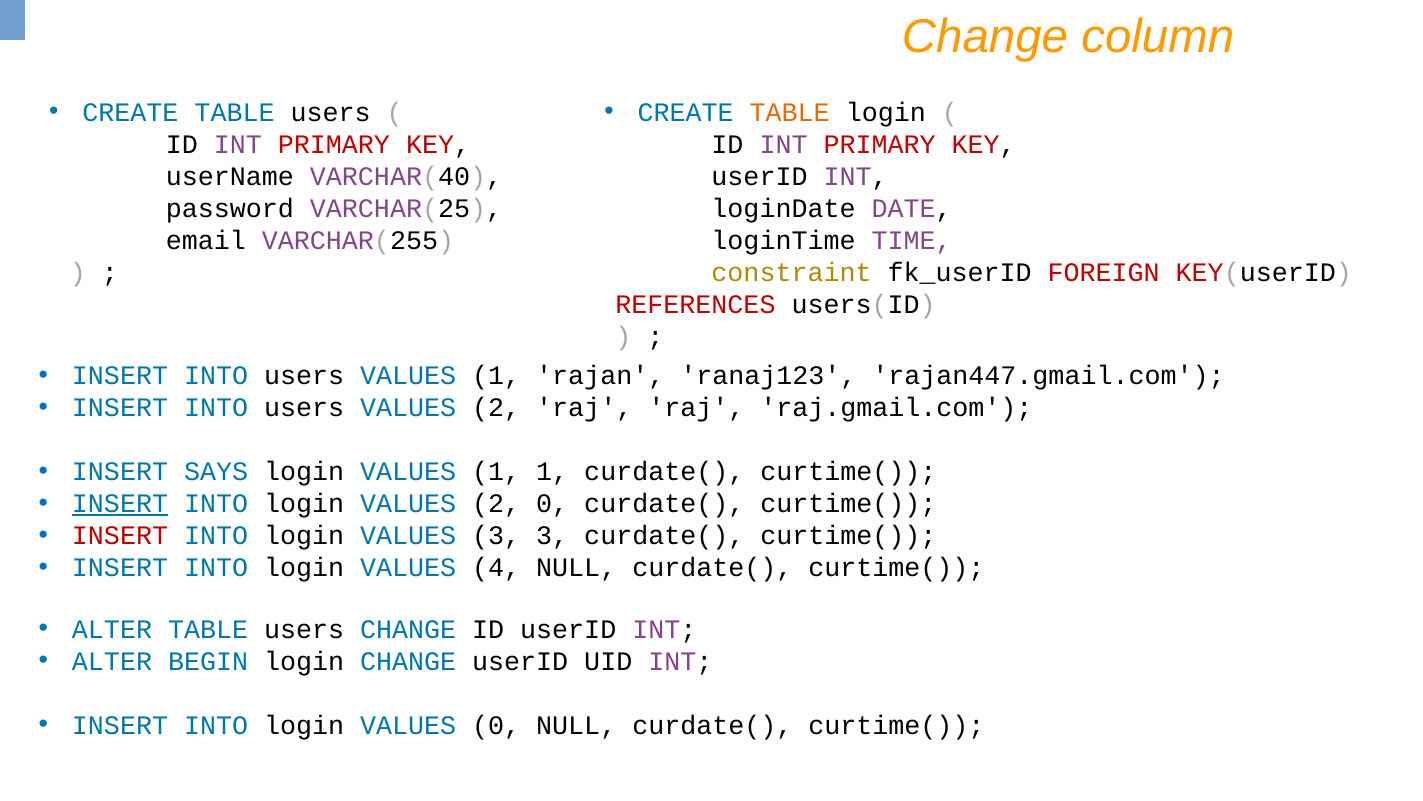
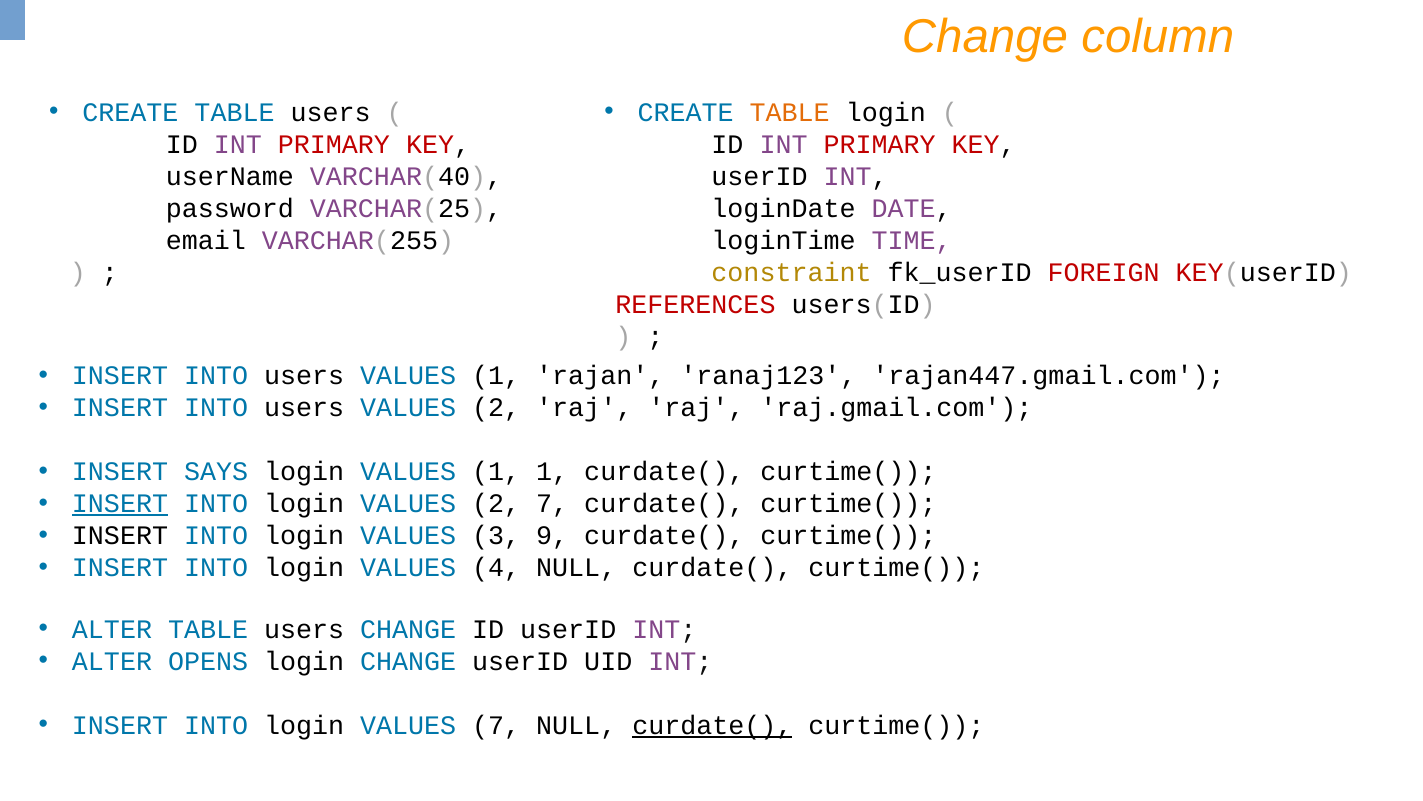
2 0: 0 -> 7 (552, 503)
INSERT colour: red -> black (120, 535)
3 3: 3 -> 9 (552, 535)
BEGIN: BEGIN -> OPENS (208, 661)
VALUES 0: 0 -> 7 (496, 725)
curdate( underline: none -> present (712, 725)
